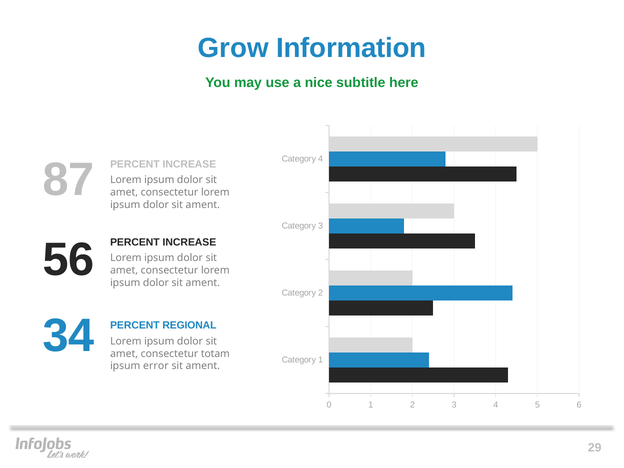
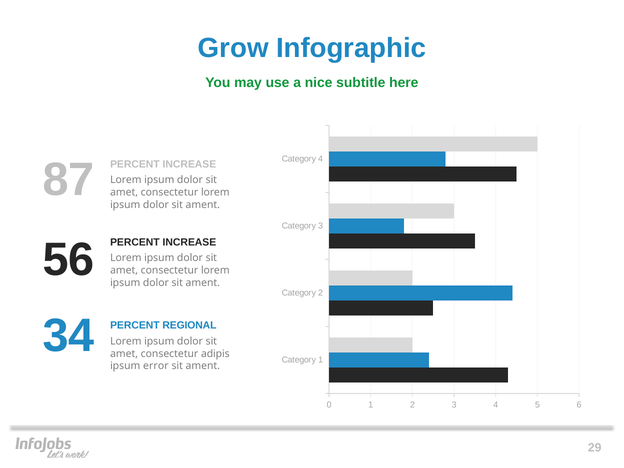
Information: Information -> Infographic (351, 48)
totam: totam -> adipis (215, 354)
